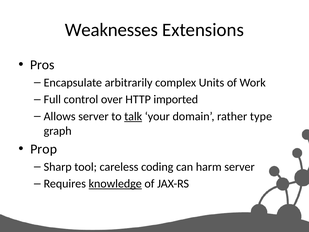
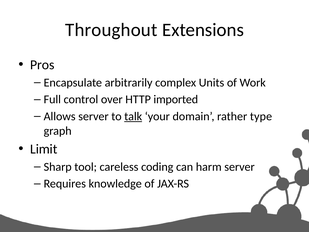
Weaknesses: Weaknesses -> Throughout (111, 30)
Prop: Prop -> Limit (44, 149)
knowledge underline: present -> none (115, 184)
